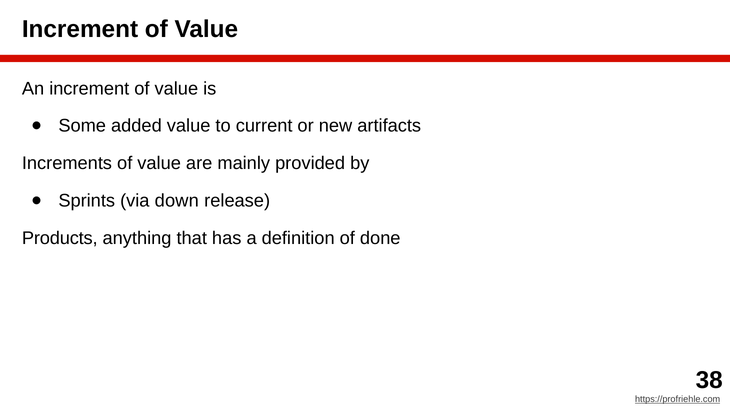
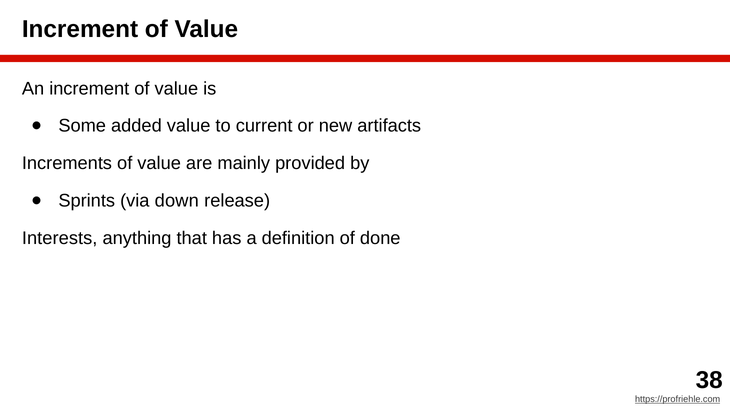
Products: Products -> Interests (60, 238)
